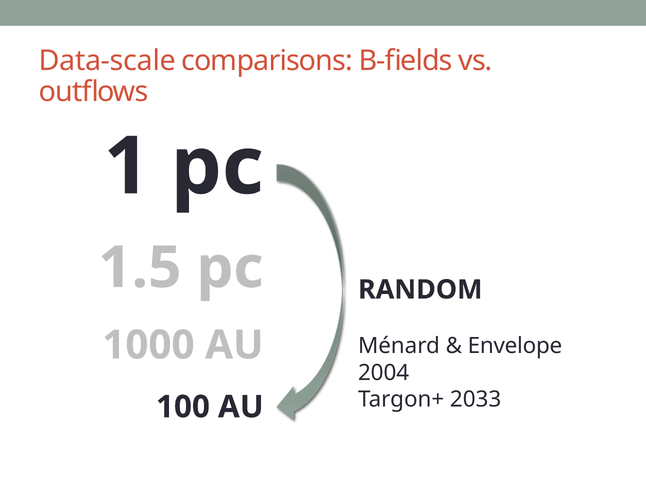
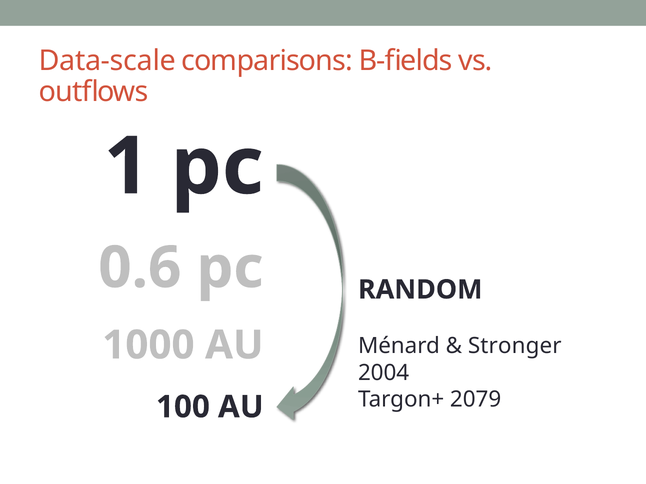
1.5: 1.5 -> 0.6 (140, 268)
Envelope: Envelope -> Stronger (515, 346)
2033: 2033 -> 2079 (476, 400)
